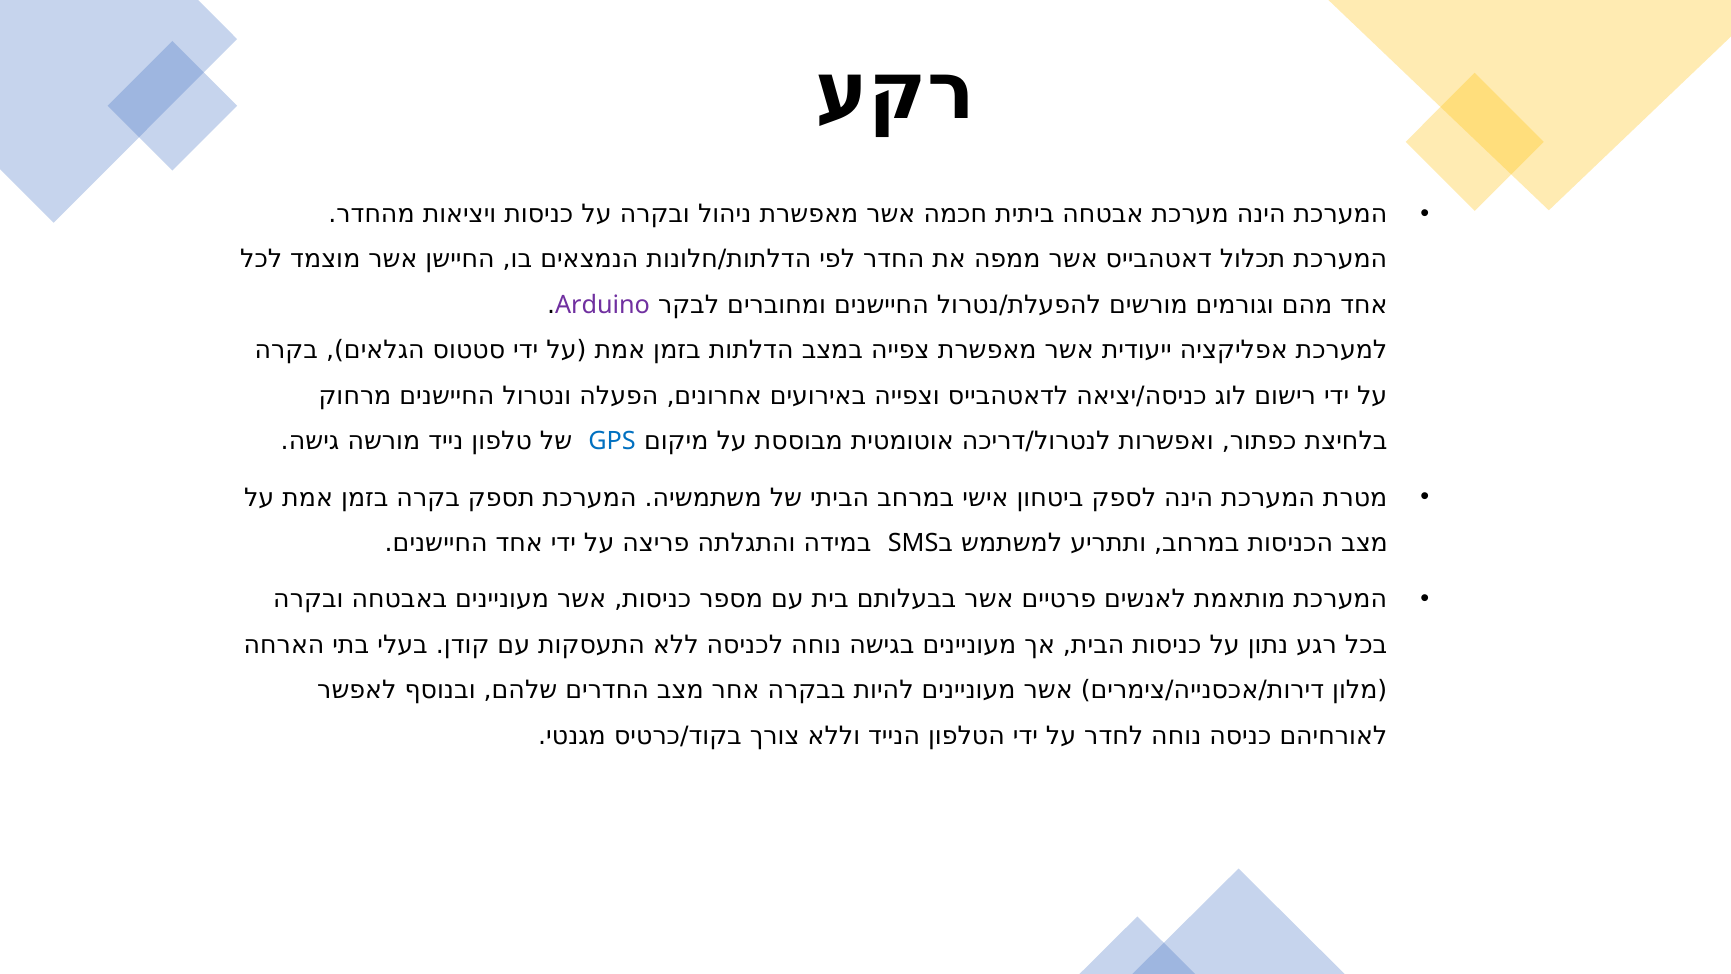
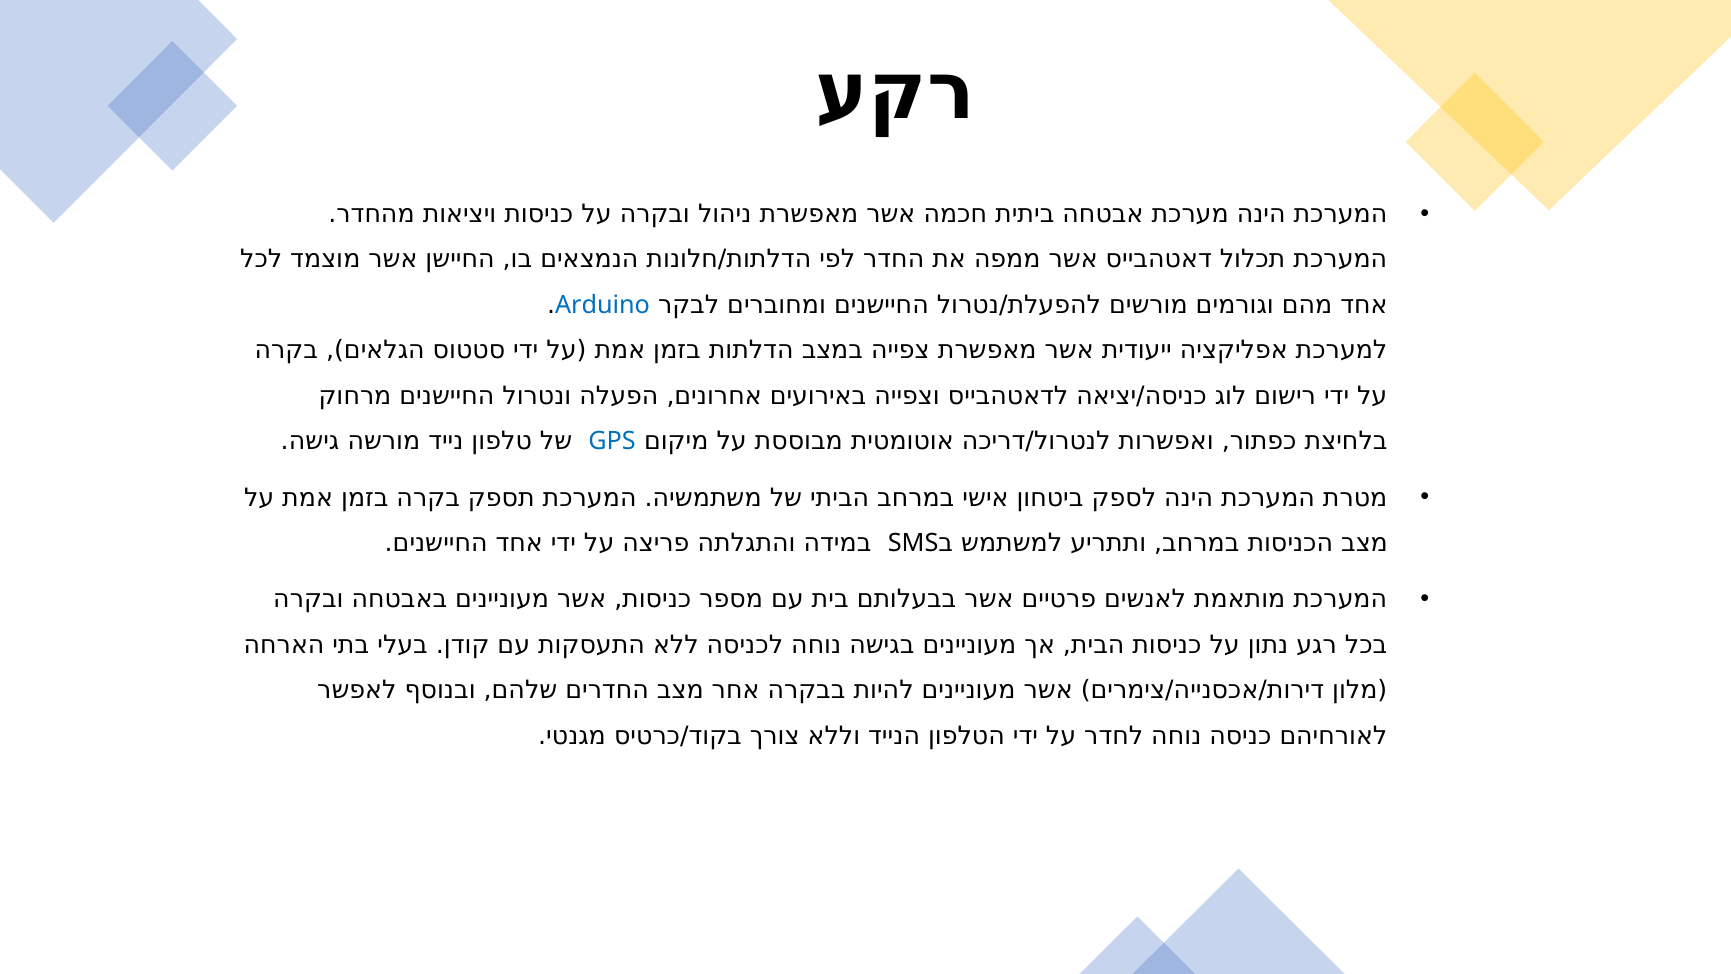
Arduino colour: purple -> blue (602, 305)
